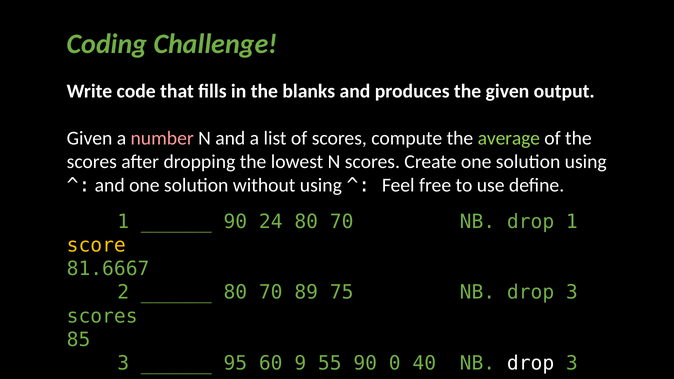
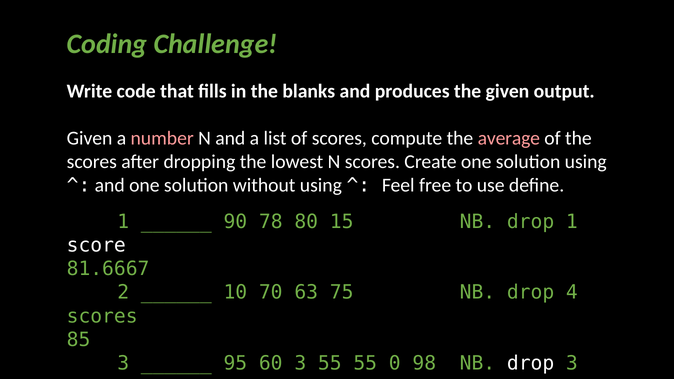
average colour: light green -> pink (509, 138)
24: 24 -> 78 (271, 222)
70: 70 -> 15 (342, 222)
score colour: yellow -> white (96, 245)
80: 80 -> 10 (235, 293)
89: 89 -> 63 (306, 293)
75 NB drop 3: 3 -> 4 (572, 293)
60 9: 9 -> 3 (300, 363)
55 90: 90 -> 55 (365, 363)
40: 40 -> 98 (424, 363)
